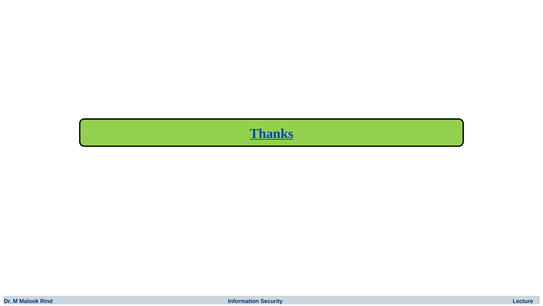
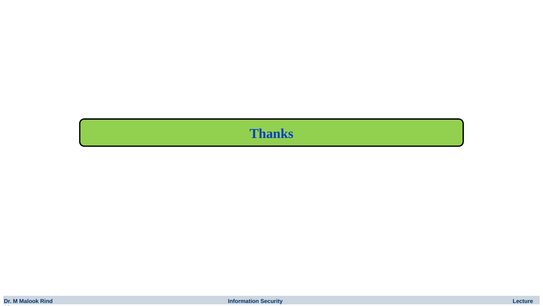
Thanks underline: present -> none (271, 133)
